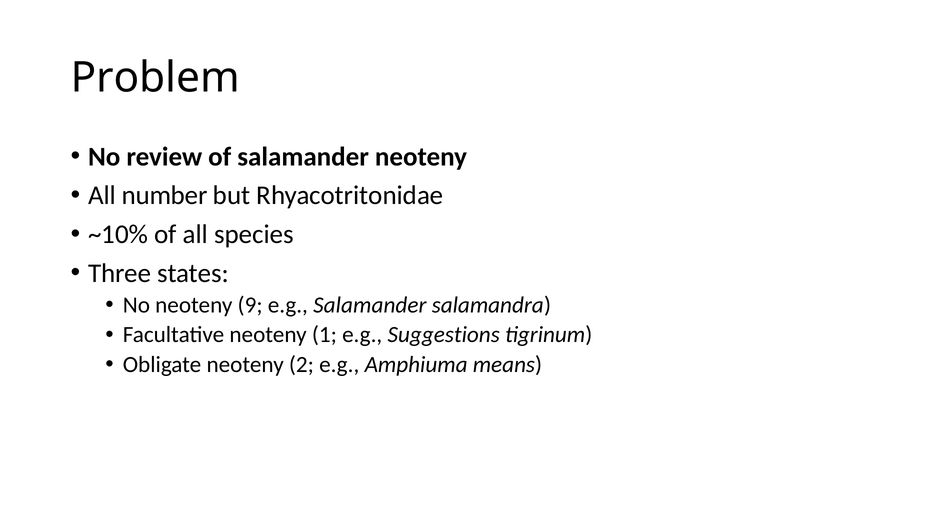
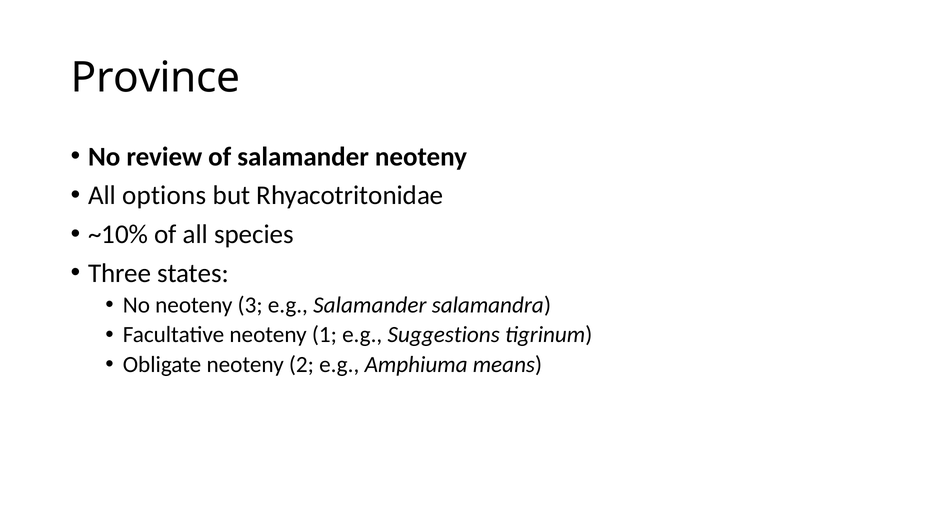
Problem: Problem -> Province (155, 78)
number: number -> options (164, 196)
9: 9 -> 3 (250, 305)
